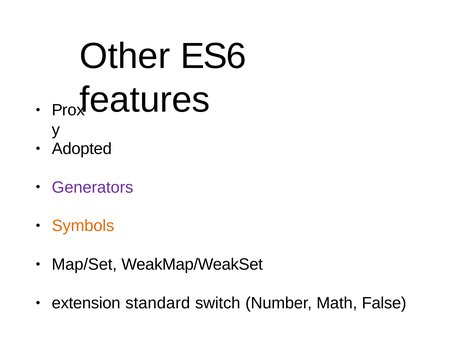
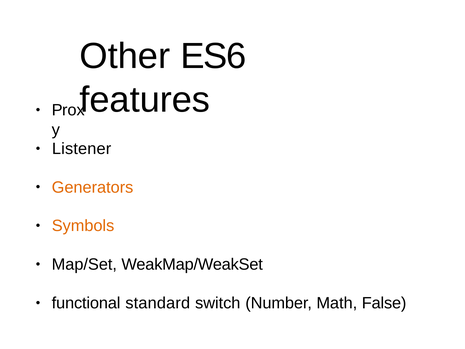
Adopted: Adopted -> Listener (82, 149)
Generators colour: purple -> orange (93, 187)
extension: extension -> functional (86, 303)
